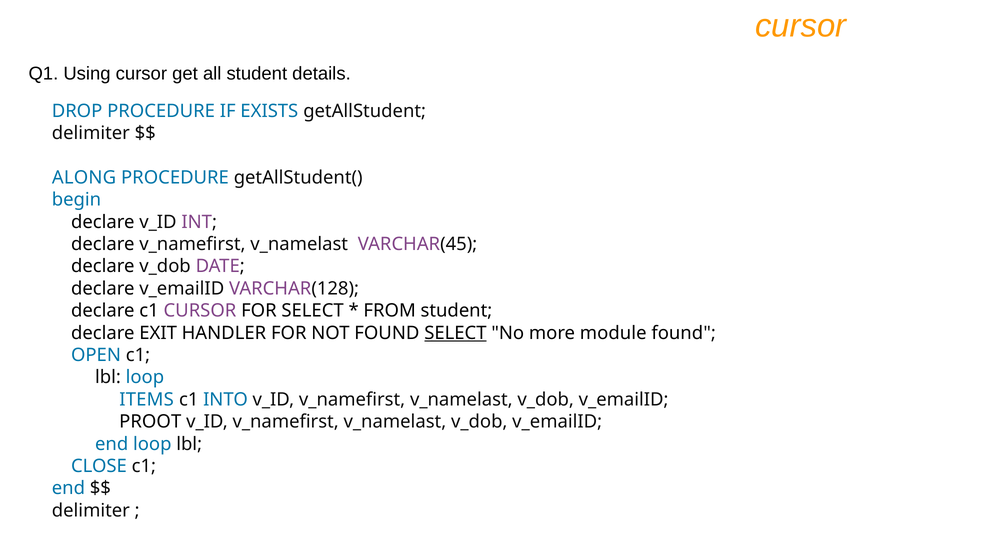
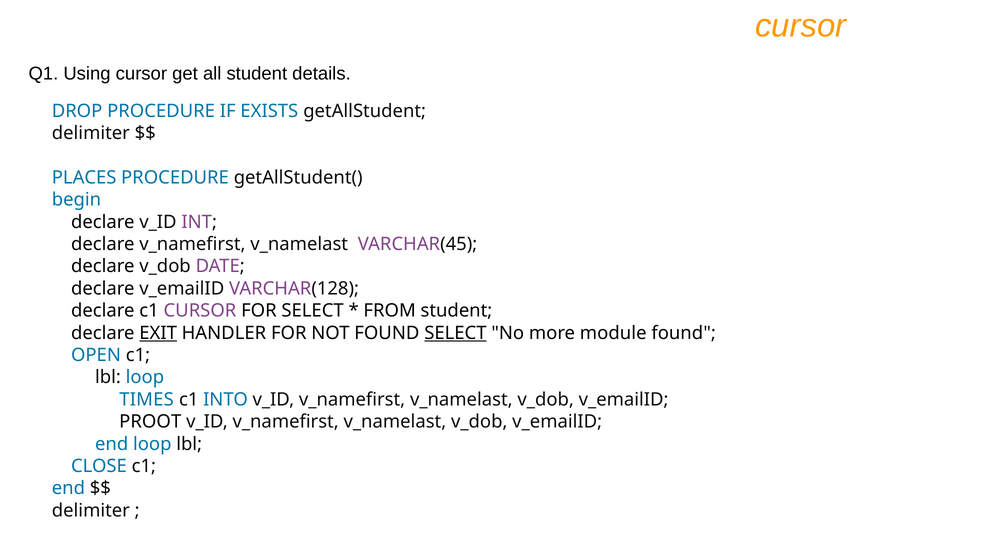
ALONG: ALONG -> PLACES (84, 177)
EXIT underline: none -> present (158, 333)
ITEMS: ITEMS -> TIMES (147, 399)
